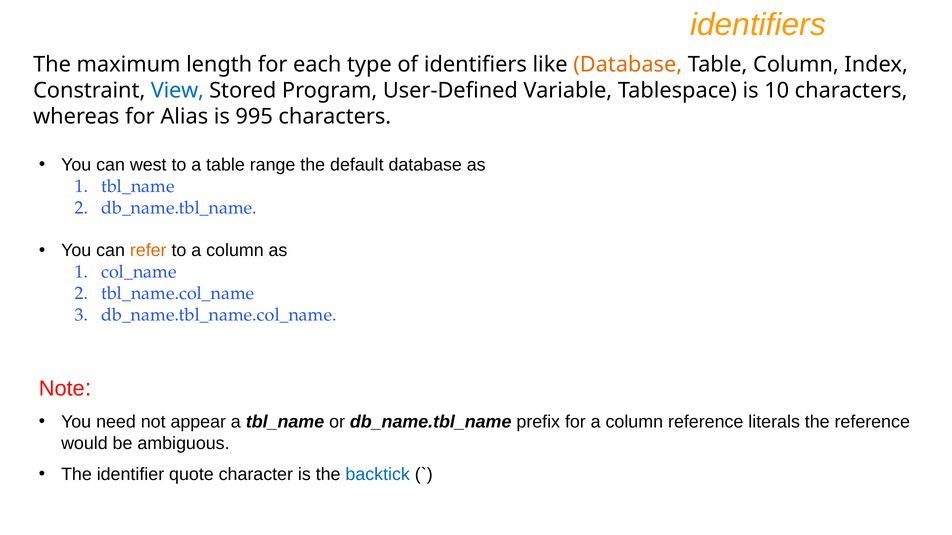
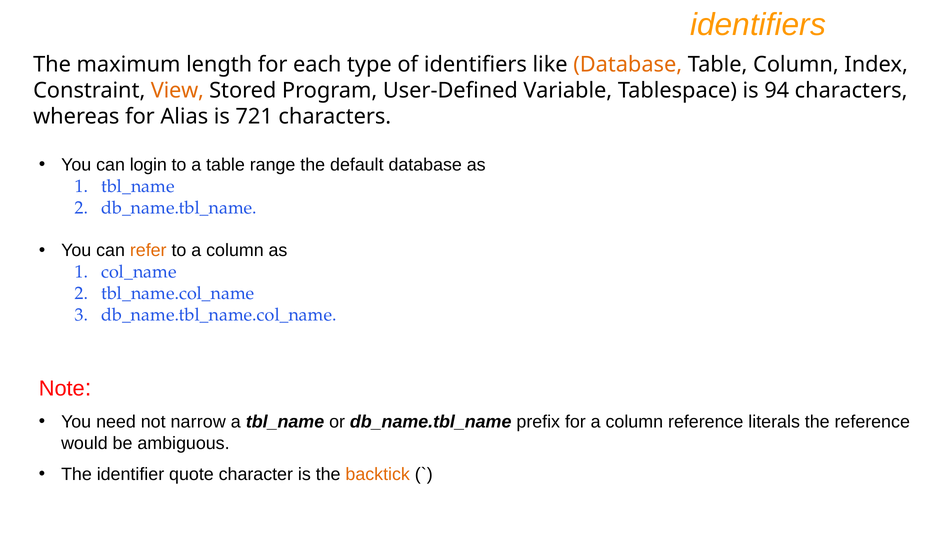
View colour: blue -> orange (177, 91)
10: 10 -> 94 (777, 91)
995: 995 -> 721 (254, 117)
west: west -> login (148, 165)
appear: appear -> narrow (198, 422)
backtick colour: blue -> orange (378, 475)
